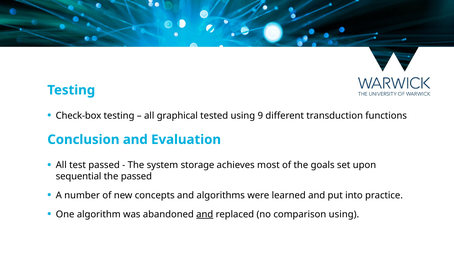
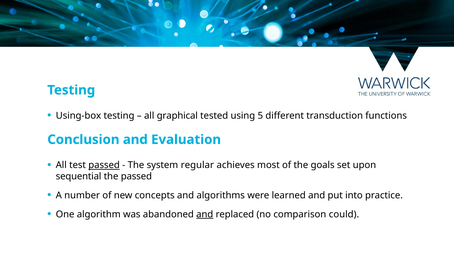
Check-box: Check-box -> Using-box (78, 116)
9: 9 -> 5 (260, 116)
passed underline: none -> present (104, 165)
storage: storage -> regular (197, 165)
comparison using: using -> could (344, 215)
